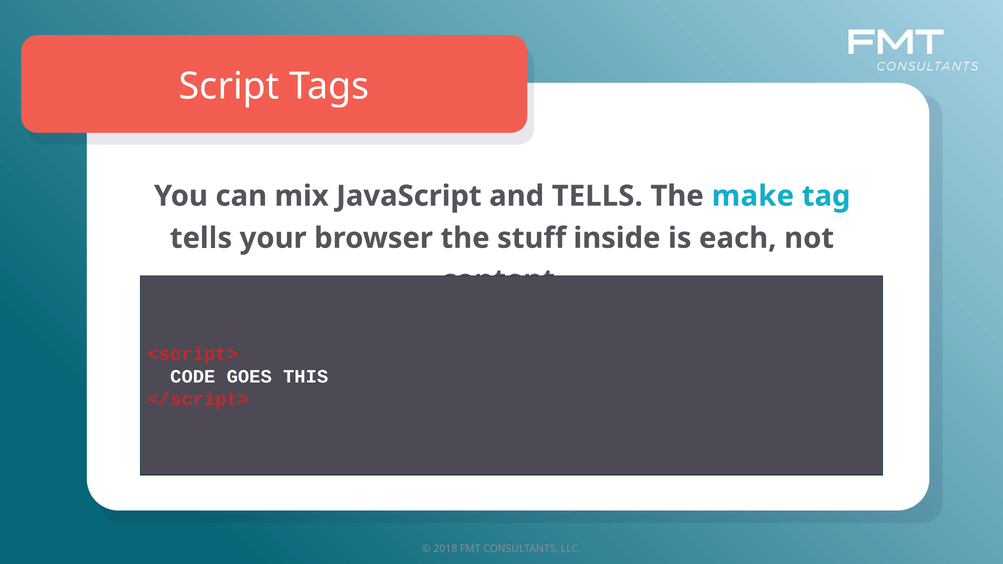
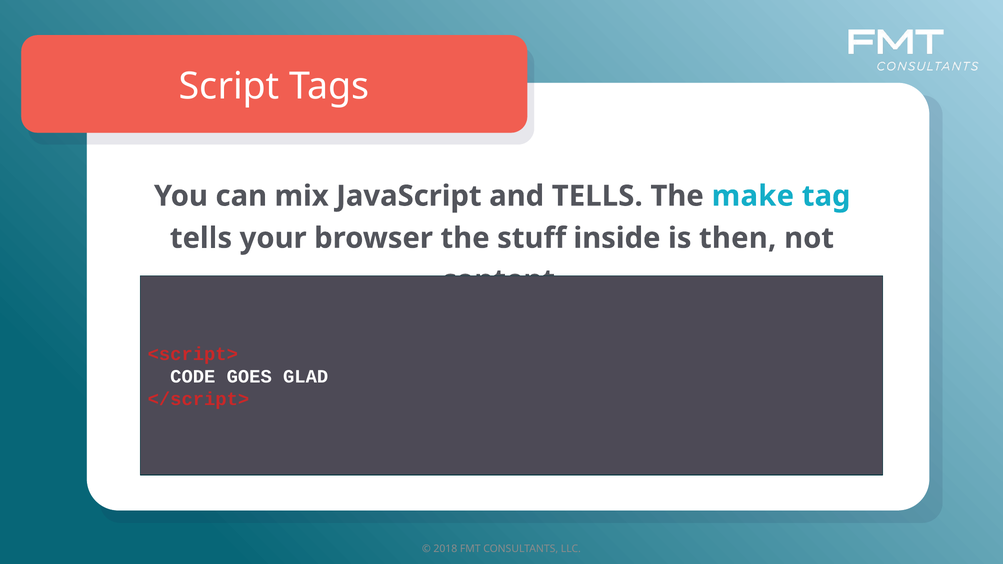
each: each -> then (738, 238)
THIS: THIS -> GLAD (306, 377)
